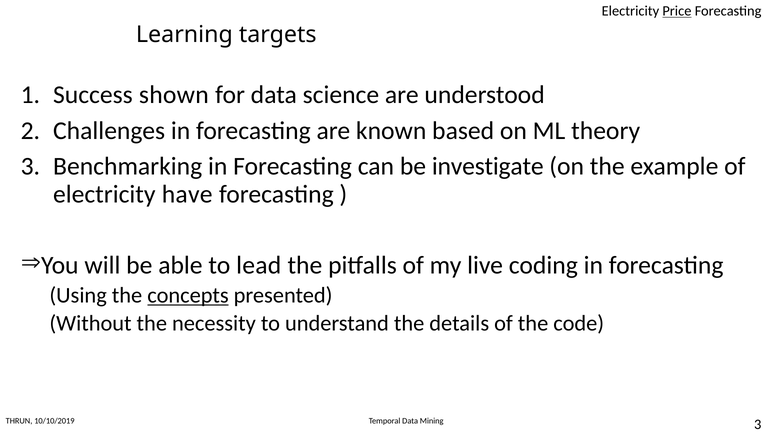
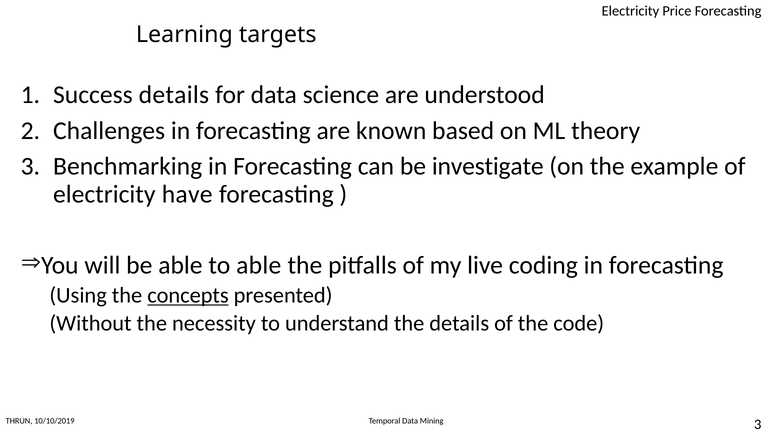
Price underline: present -> none (677, 11)
Success shown: shown -> details (174, 95)
to lead: lead -> able (259, 266)
